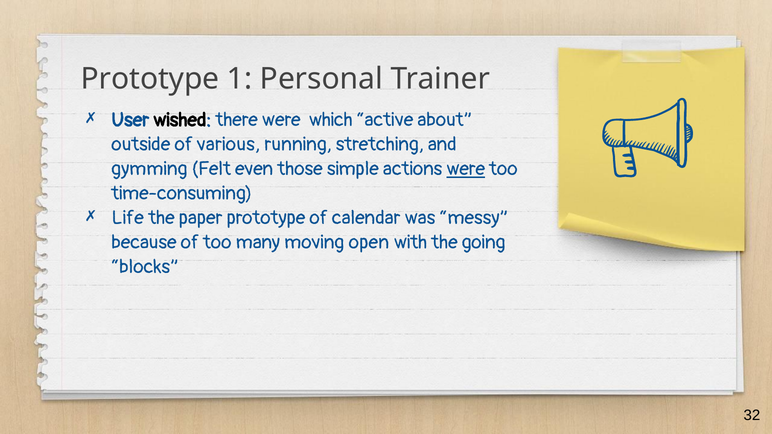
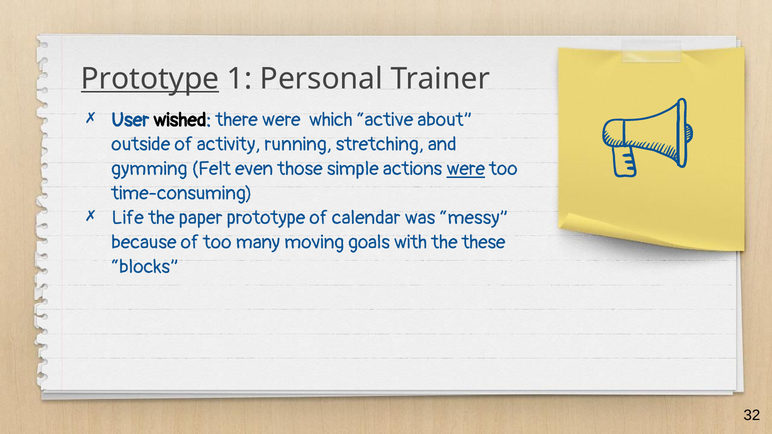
Prototype underline: none -> present (150, 79)
various: various -> activity (229, 145)
open: open -> goals (369, 243)
going: going -> these (484, 243)
